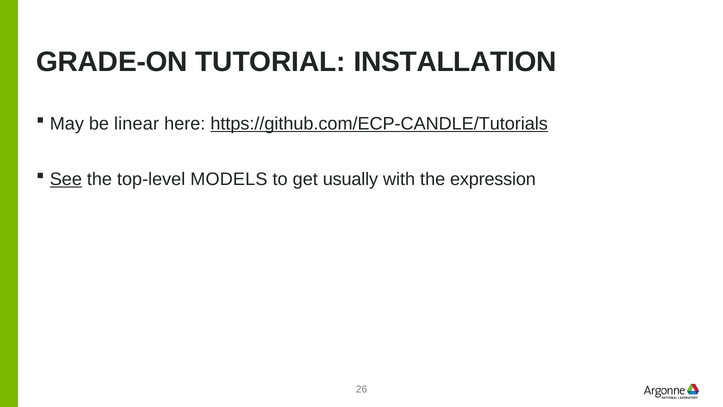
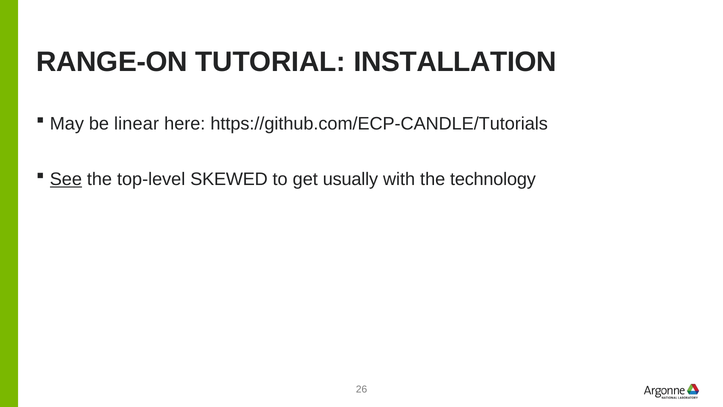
GRADE-ON: GRADE-ON -> RANGE-ON (112, 62)
https://github.com/ECP-CANDLE/Tutorials underline: present -> none (379, 123)
MODELS: MODELS -> SKEWED (229, 179)
expression: expression -> technology (493, 179)
